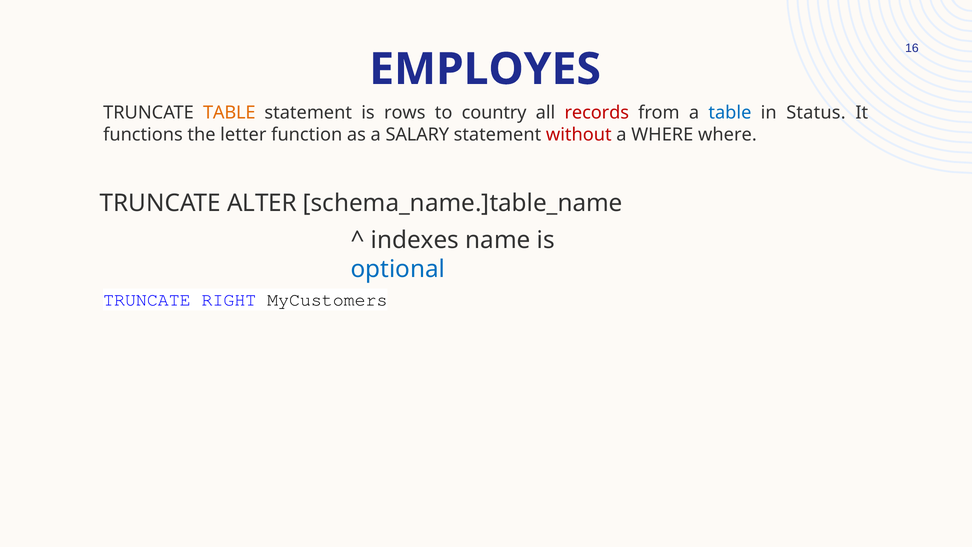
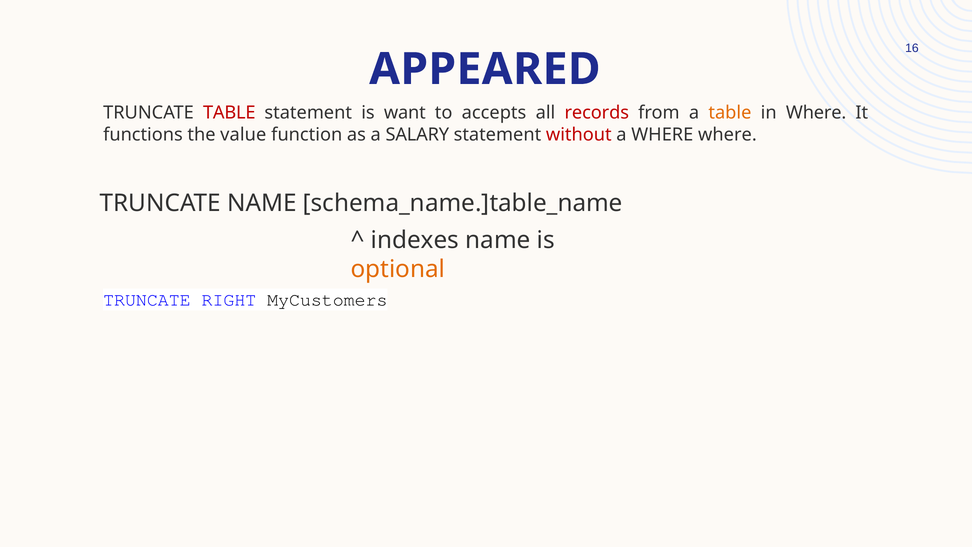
EMPLOYES: EMPLOYES -> APPEARED (485, 69)
TABLE colour: orange -> red (229, 113)
rows: rows -> want (405, 113)
country: country -> accepts (494, 113)
table colour: blue -> orange (730, 113)
in Status: Status -> Where (816, 113)
letter: letter -> value (243, 135)
TRUNCATE ALTER: ALTER -> NAME (262, 203)
optional colour: blue -> orange (398, 269)
